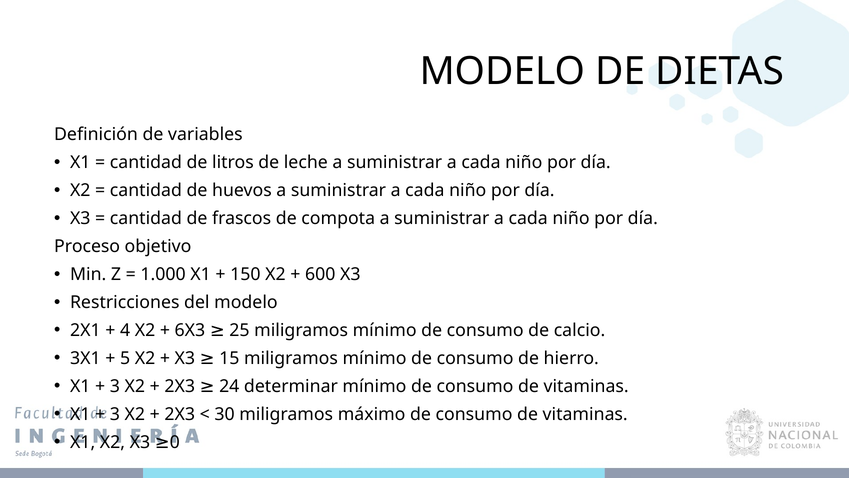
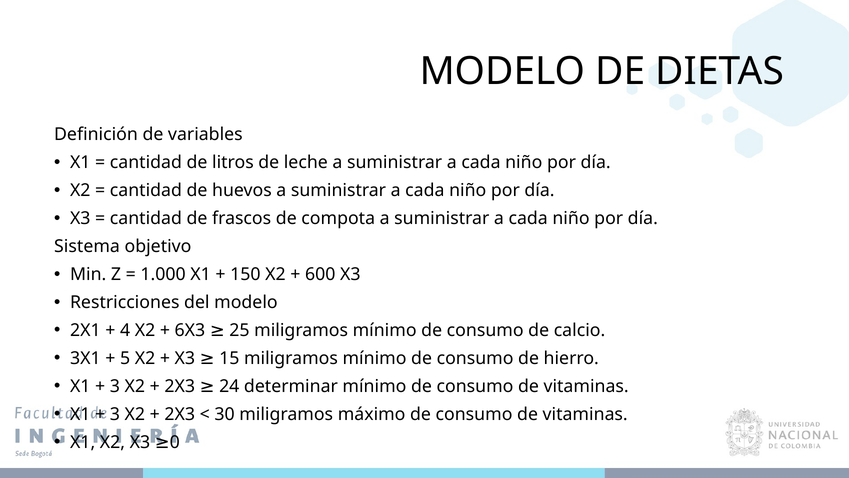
Proceso: Proceso -> Sistema (87, 246)
